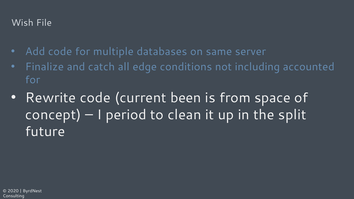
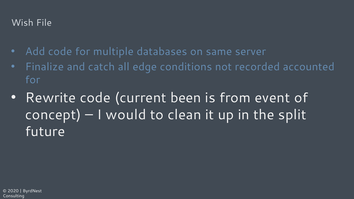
including: including -> recorded (257, 67)
space: space -> event (272, 98)
period: period -> would (126, 115)
